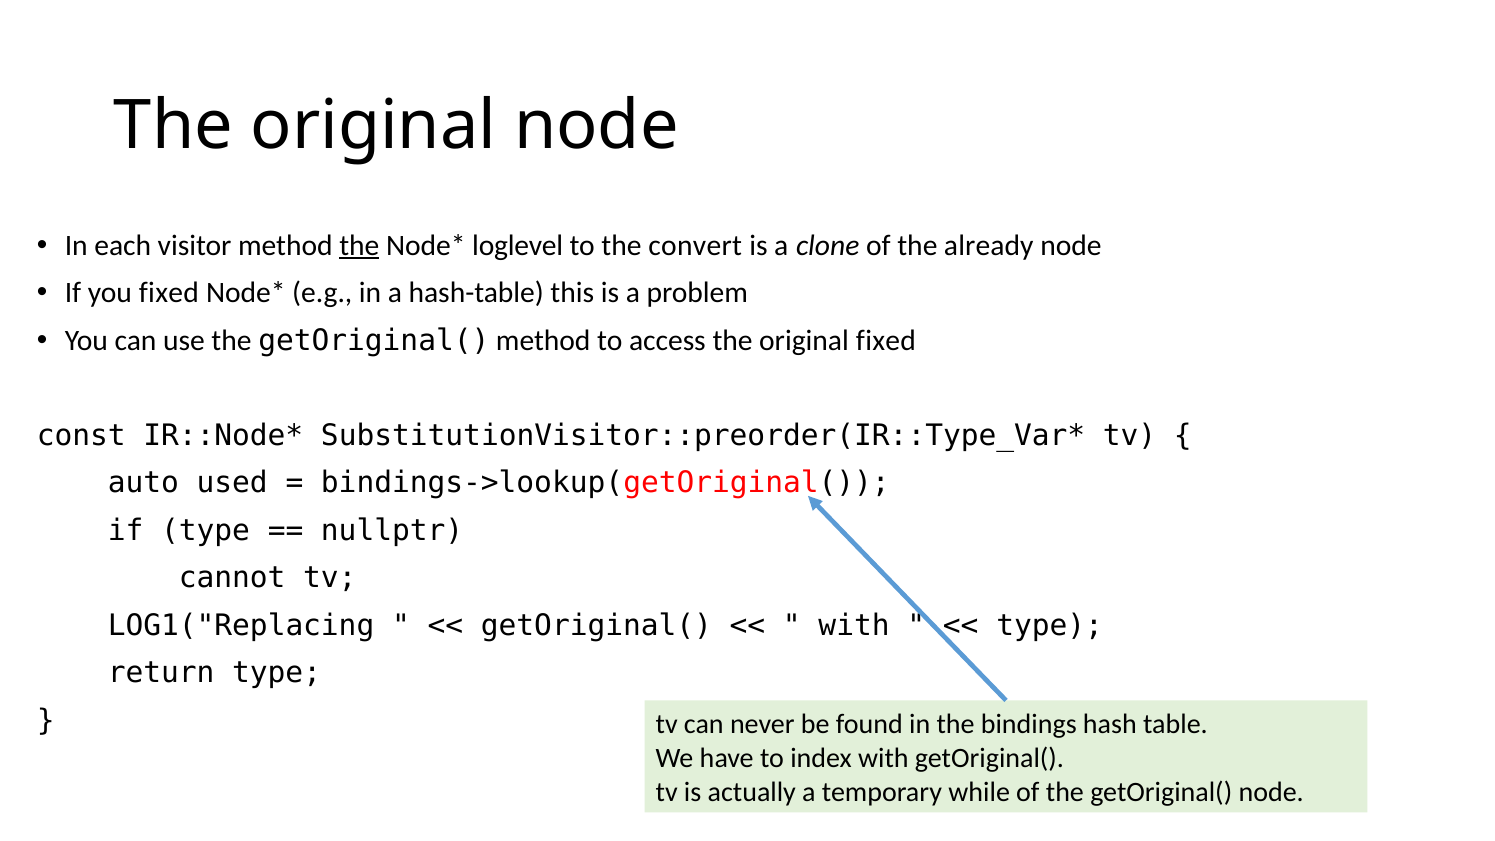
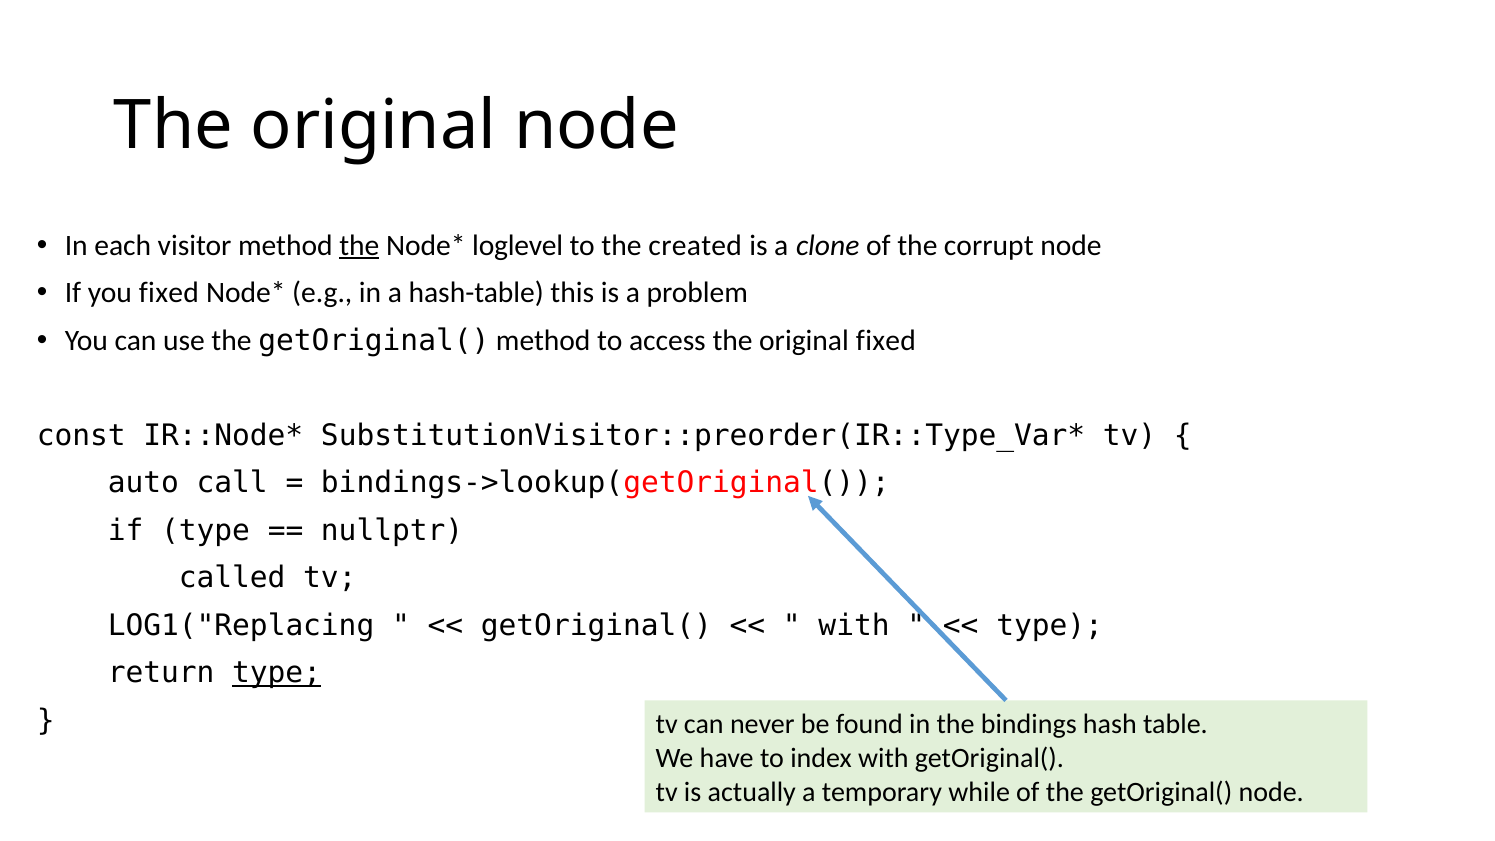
convert: convert -> created (695, 245)
already: already -> corrupt (989, 245)
used: used -> call (232, 483)
cannot: cannot -> called (232, 578)
type underline: none -> present (277, 673)
